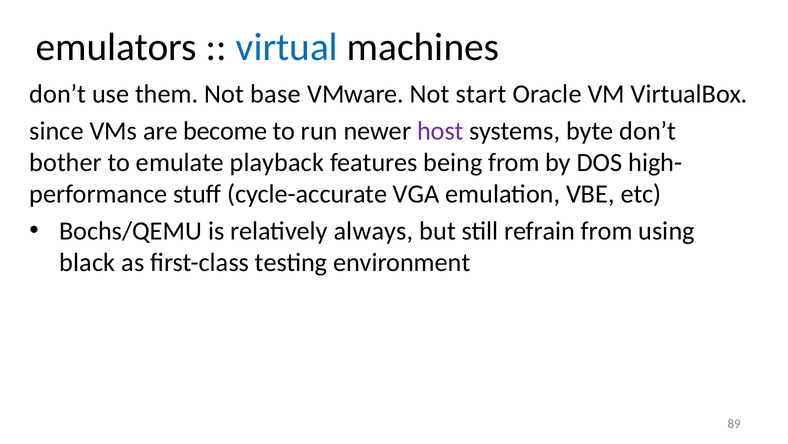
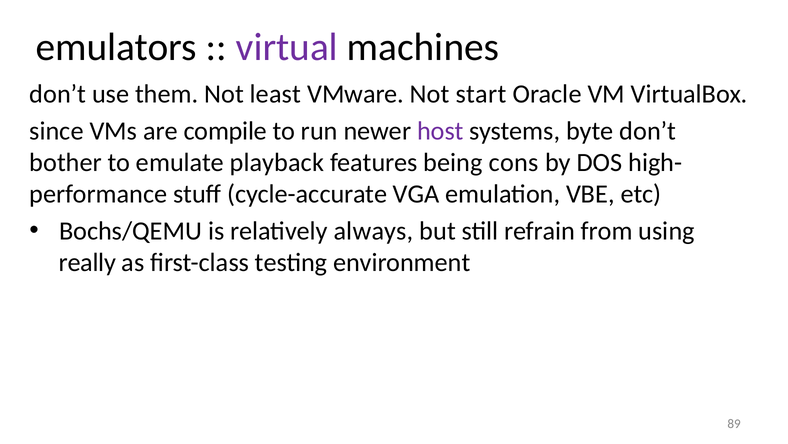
virtual colour: blue -> purple (287, 47)
base: base -> least (275, 94)
become: become -> compile (225, 131)
being from: from -> cons (514, 162)
black: black -> really (87, 262)
